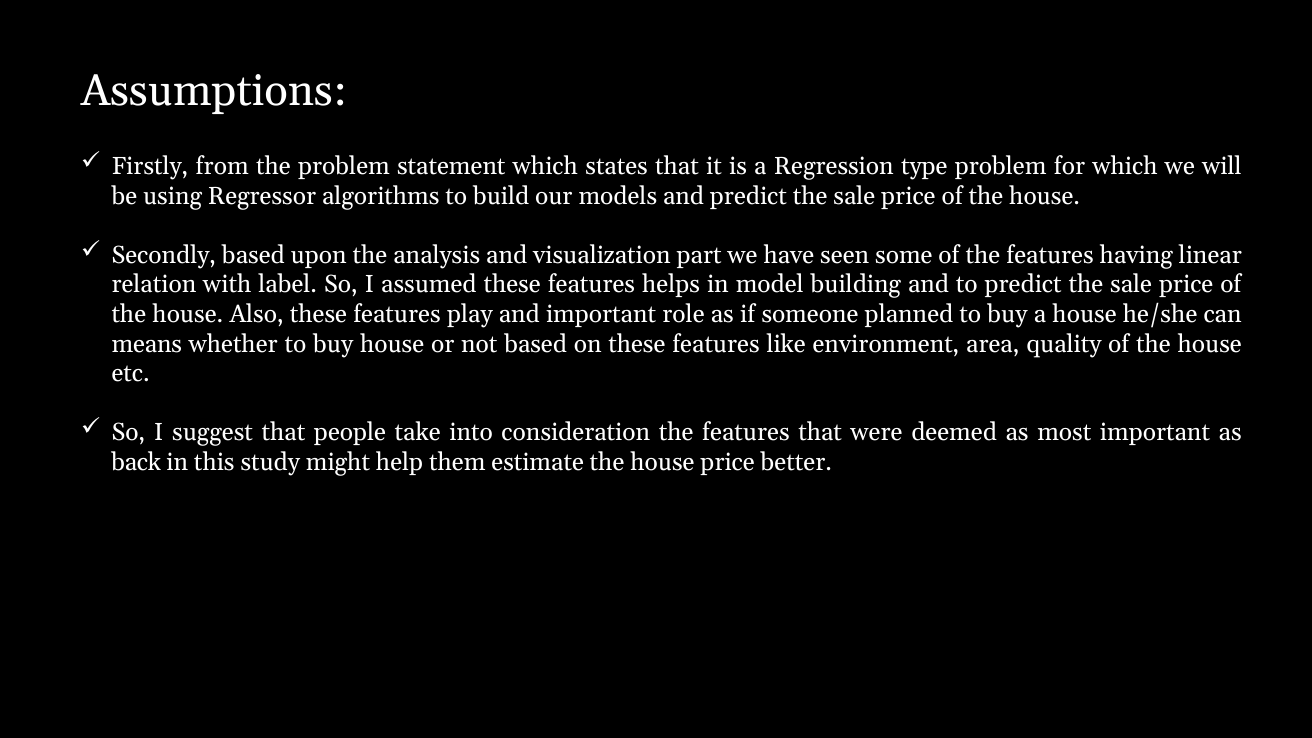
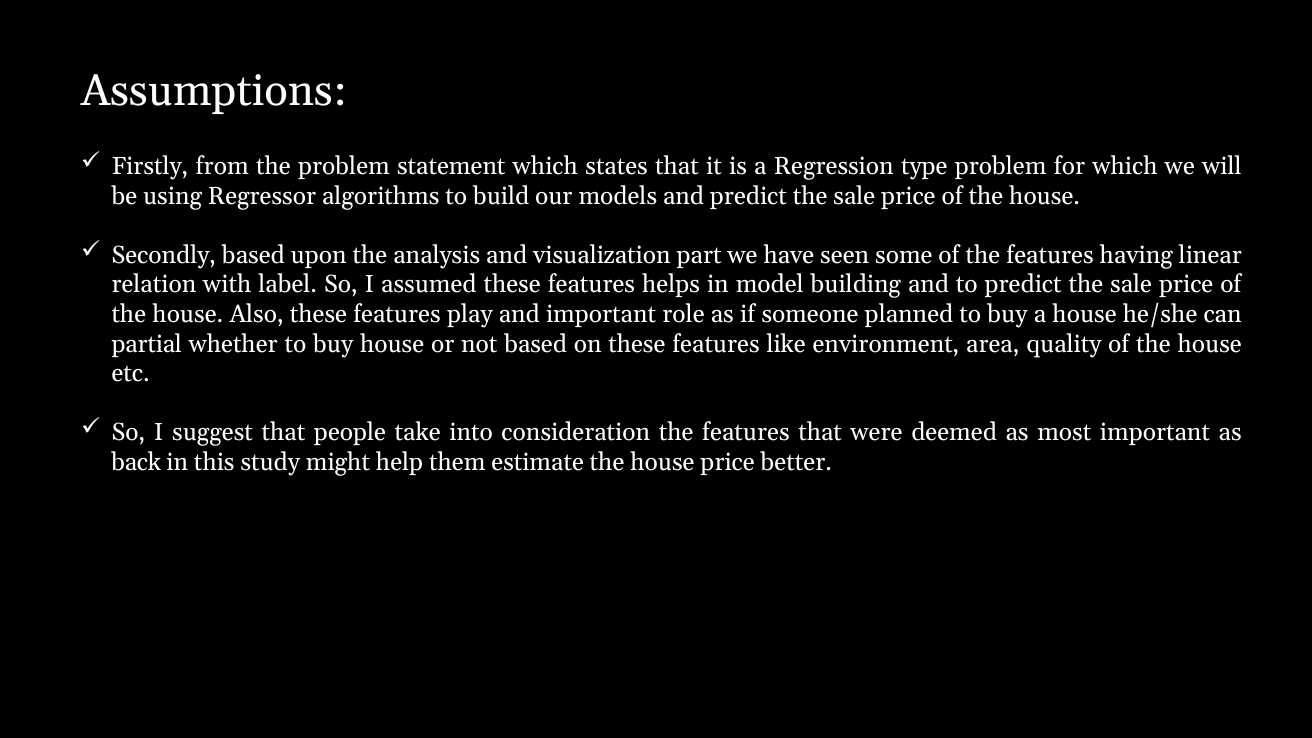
means: means -> partial (147, 344)
